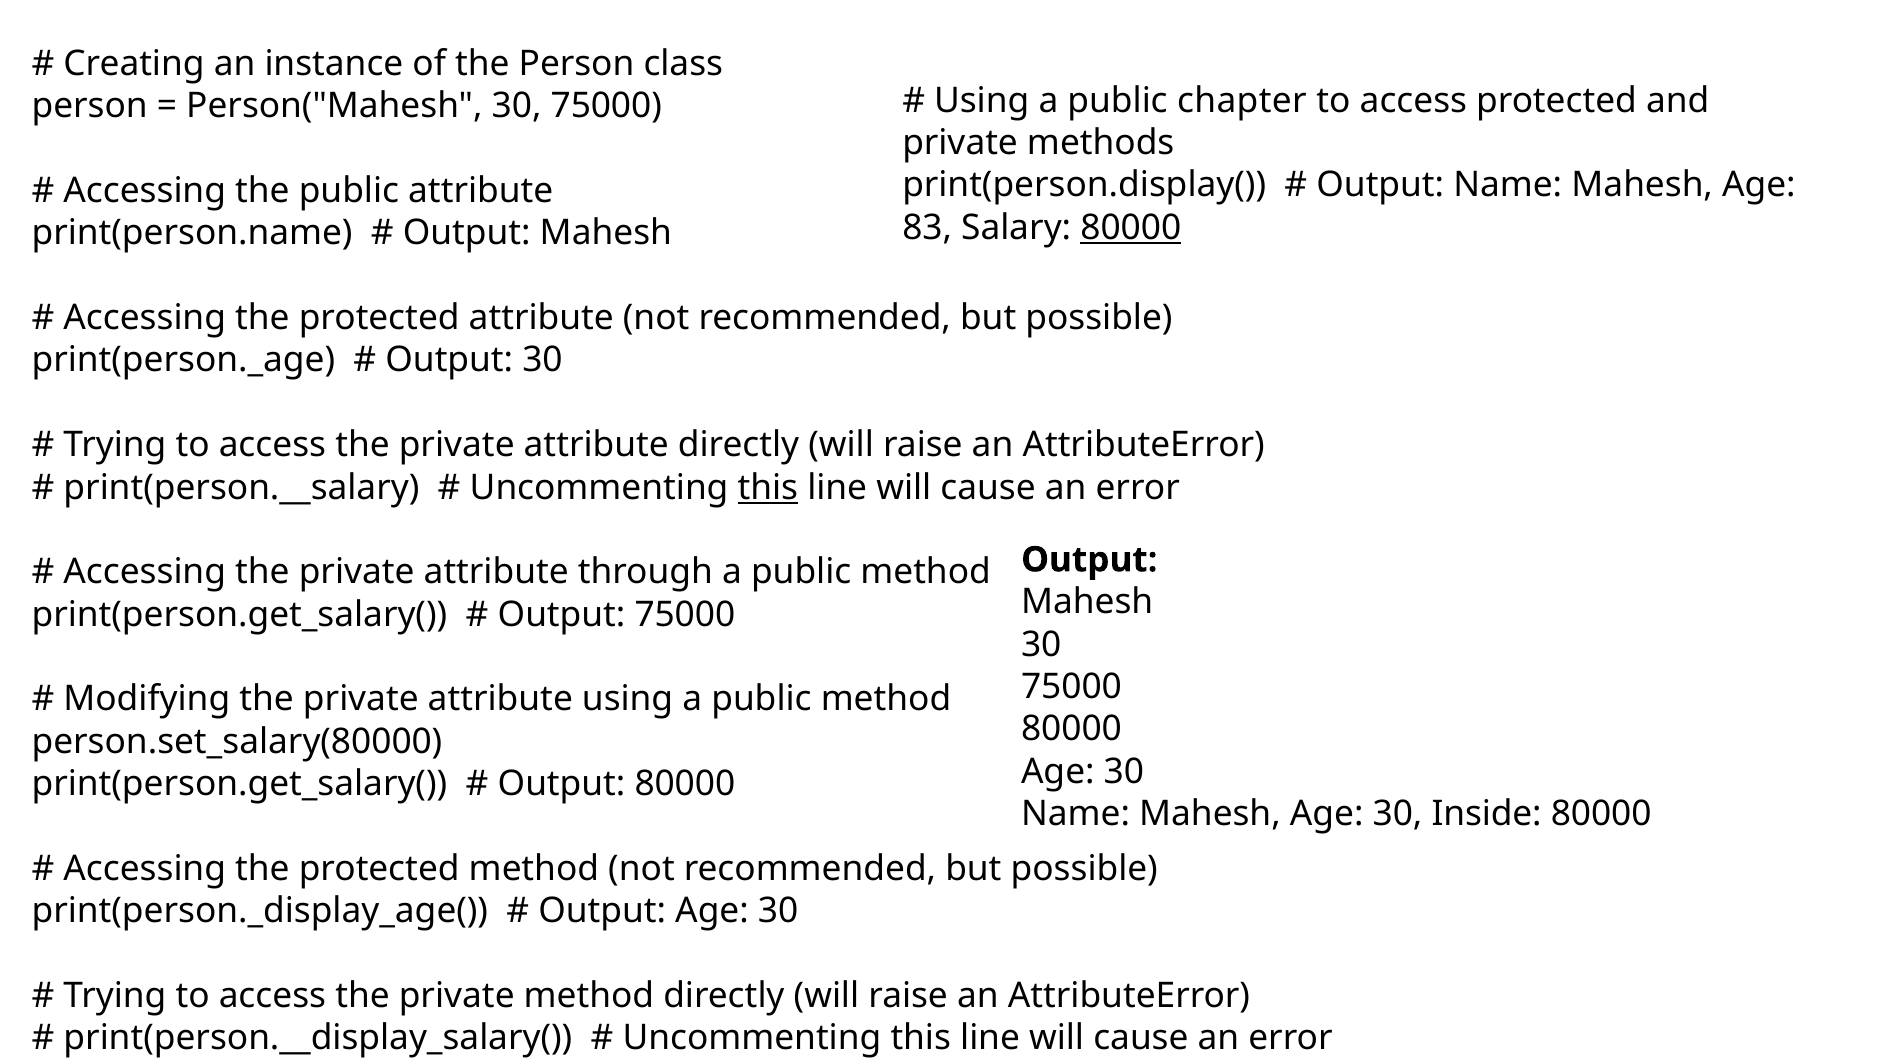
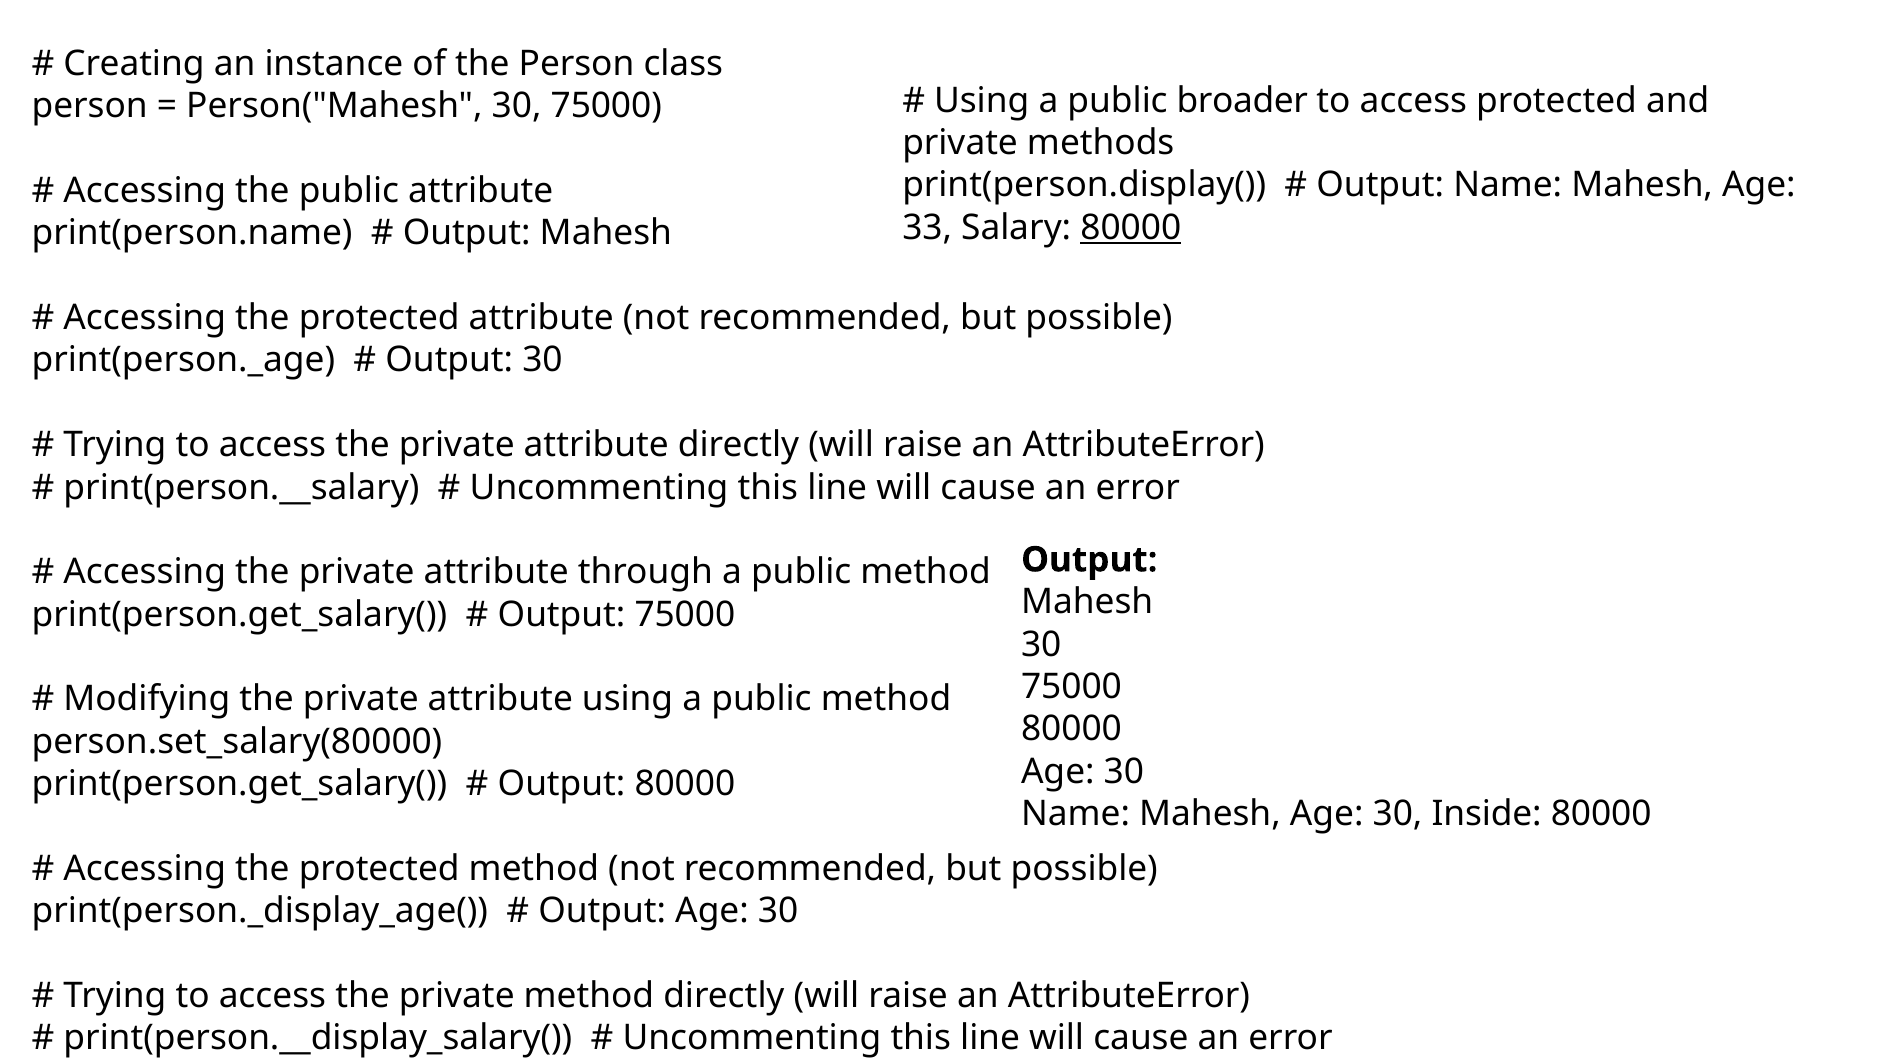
chapter: chapter -> broader (1242, 100)
83: 83 -> 33 (927, 227)
this underline: present -> none (768, 487)
